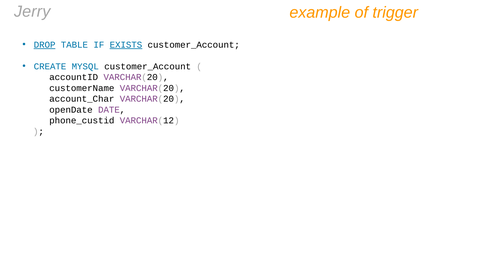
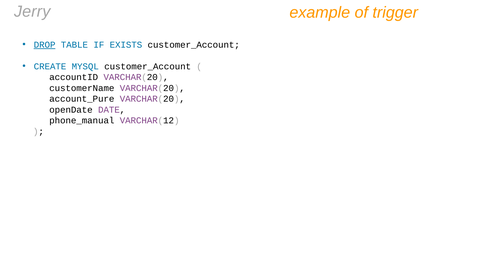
EXISTS underline: present -> none (126, 45)
account_Char: account_Char -> account_Pure (82, 99)
phone_custid: phone_custid -> phone_manual (82, 121)
